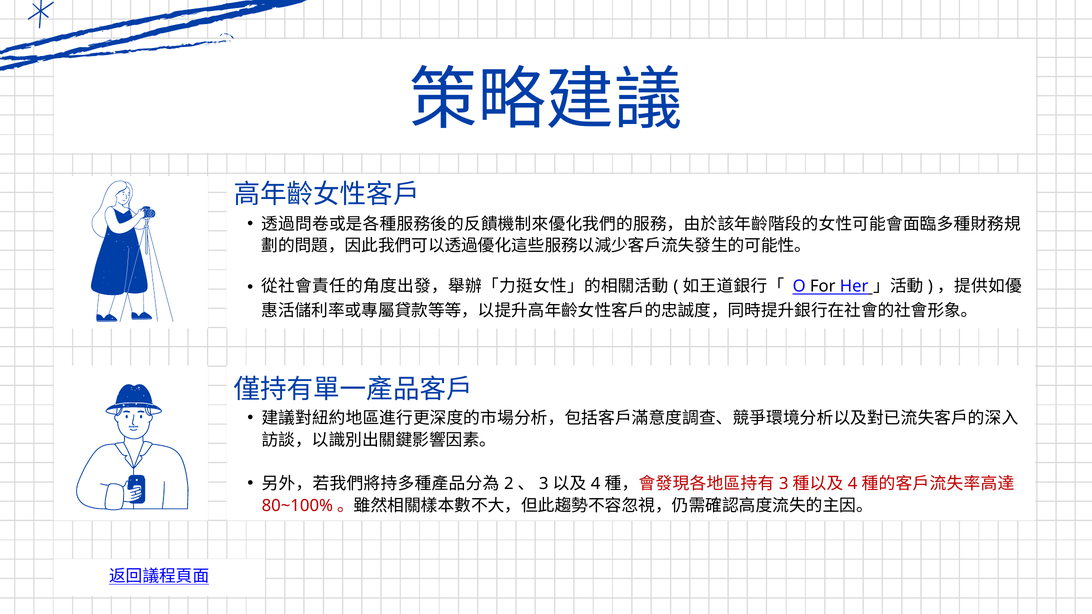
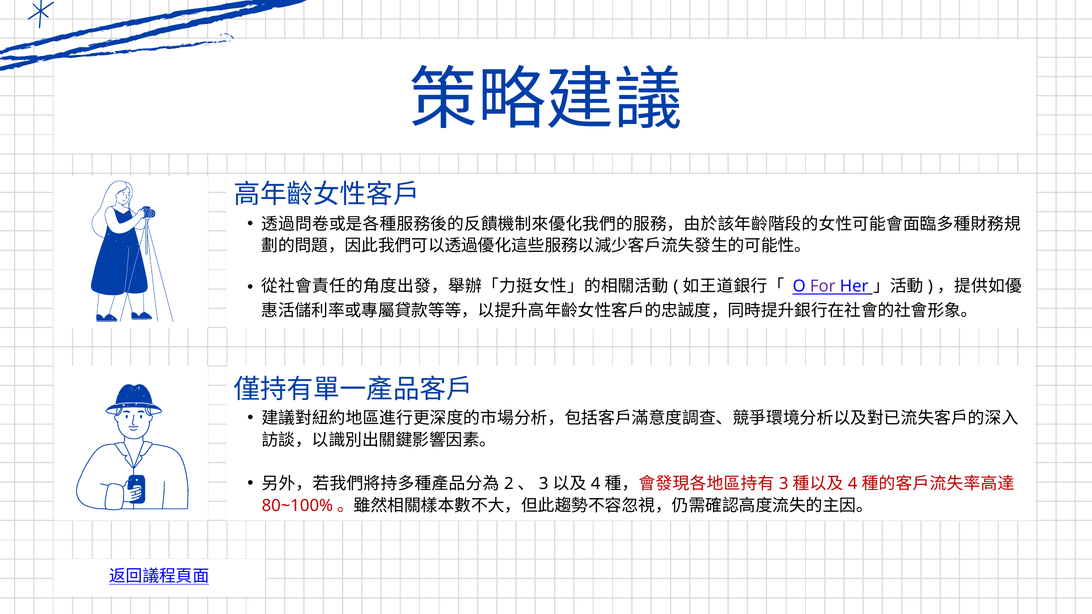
For colour: black -> purple (823, 286)
